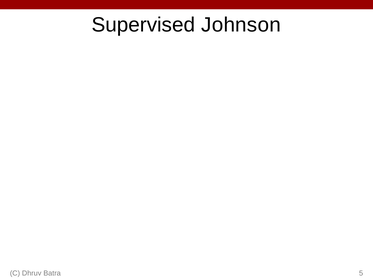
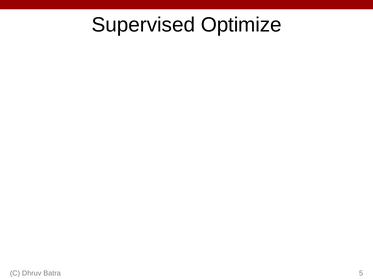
Johnson: Johnson -> Optimize (241, 25)
